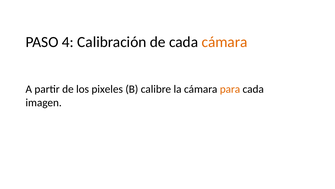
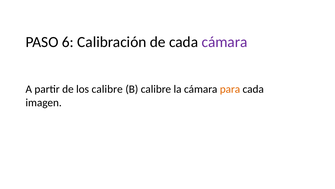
4: 4 -> 6 (68, 42)
cámara colour: orange -> purple (225, 42)
los pixeles: pixeles -> calibre (107, 89)
